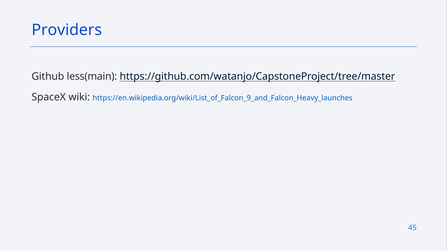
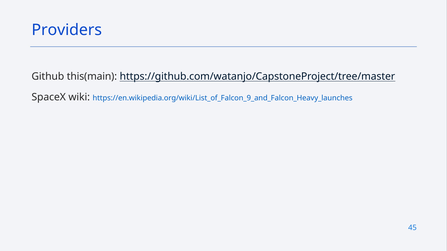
less(main: less(main -> this(main (92, 77)
